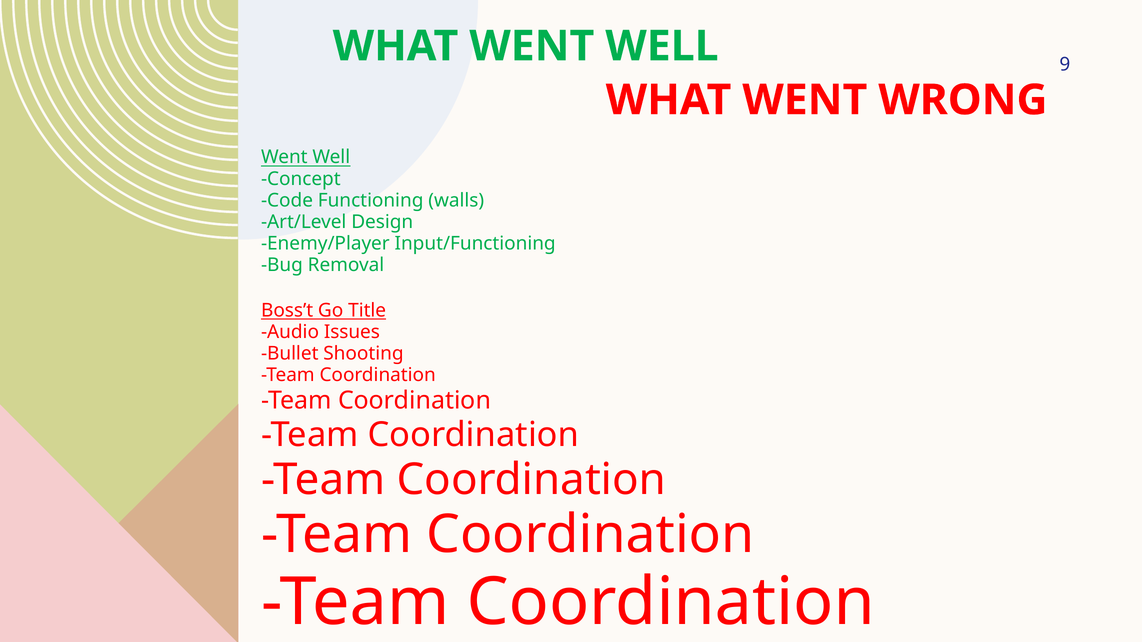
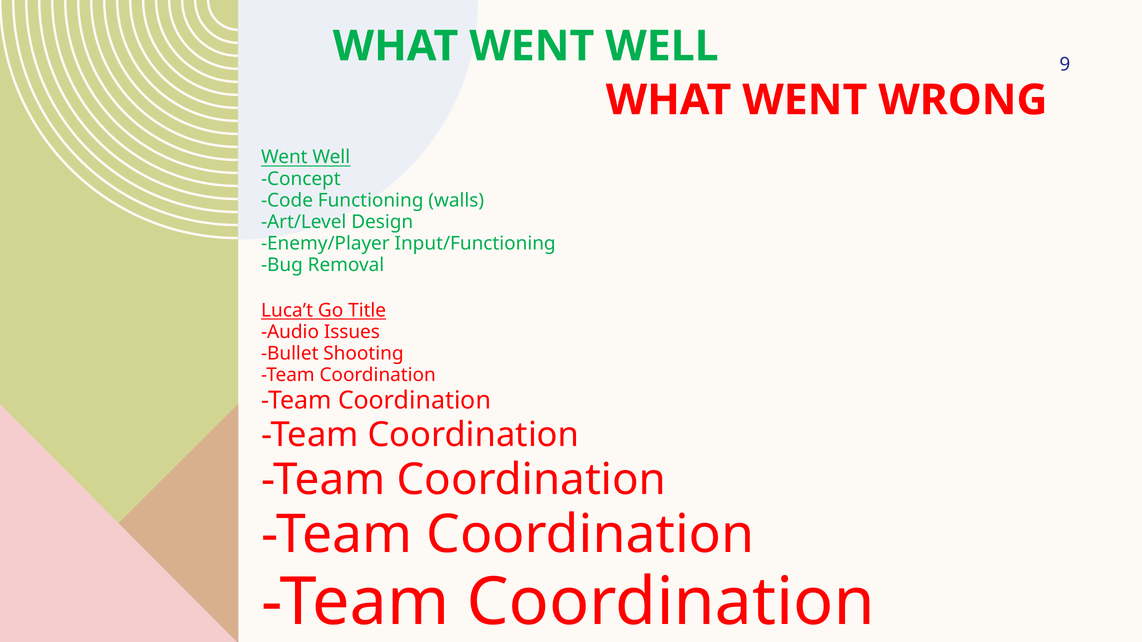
Boss’t: Boss’t -> Luca’t (287, 311)
